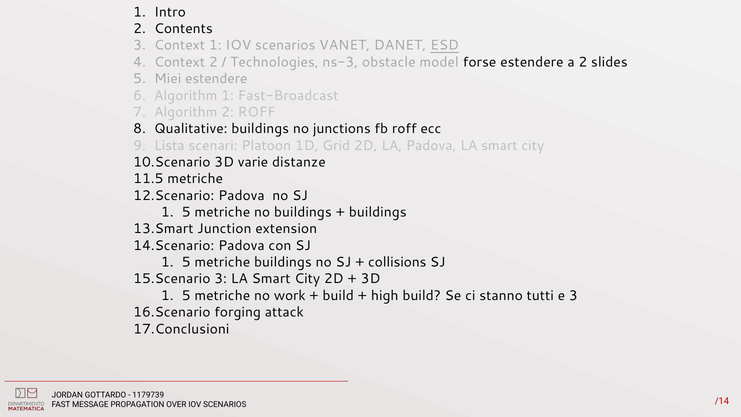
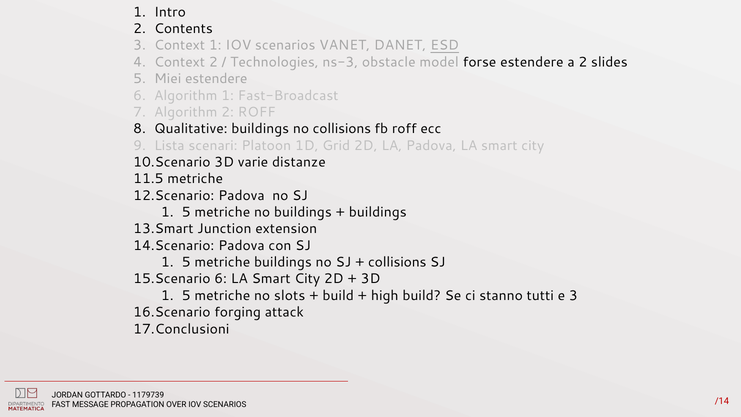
no junctions: junctions -> collisions (342, 129)
3: 3 -> 6 (221, 279)
work: work -> slots (290, 295)
